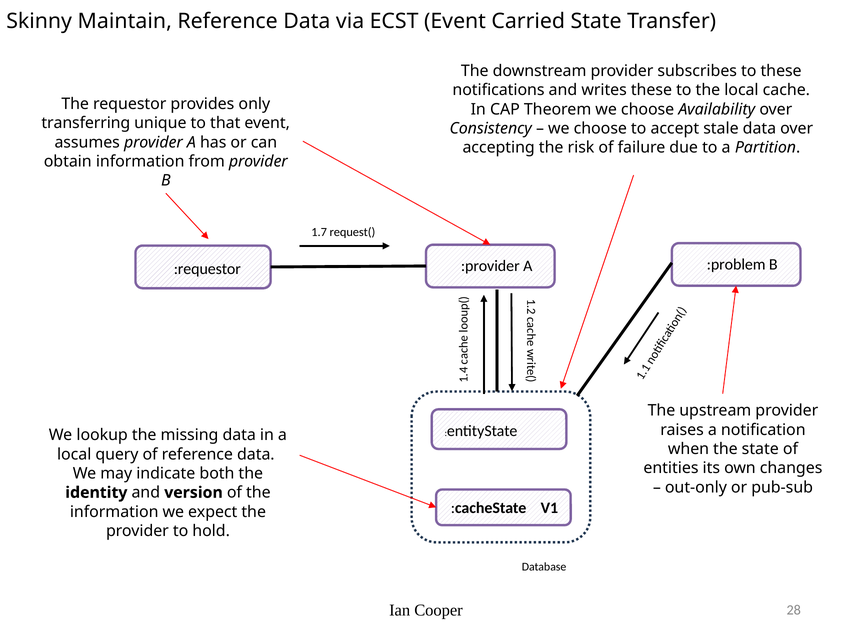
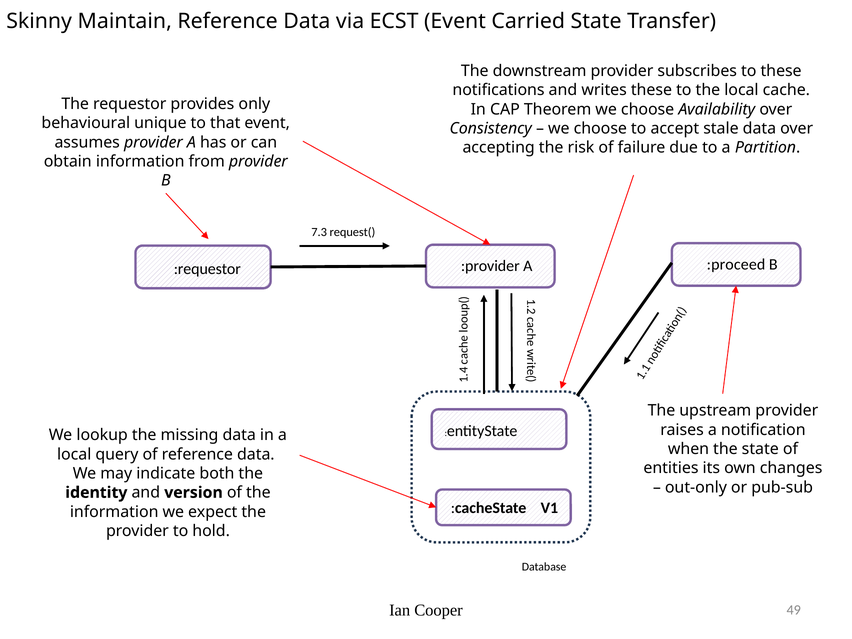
transferring: transferring -> behavioural (86, 123)
1.7: 1.7 -> 7.3 (319, 232)
:problem: :problem -> :proceed (736, 264)
28: 28 -> 49 (794, 610)
